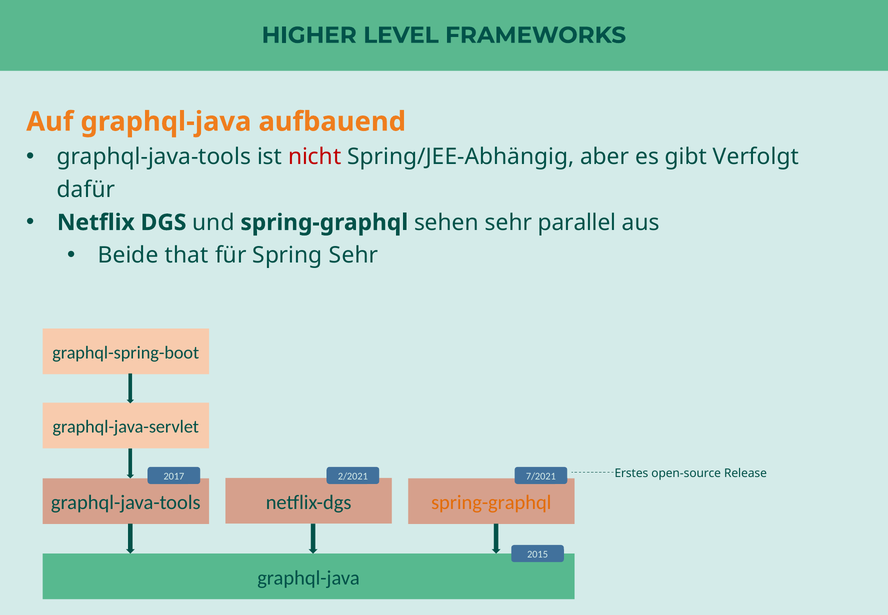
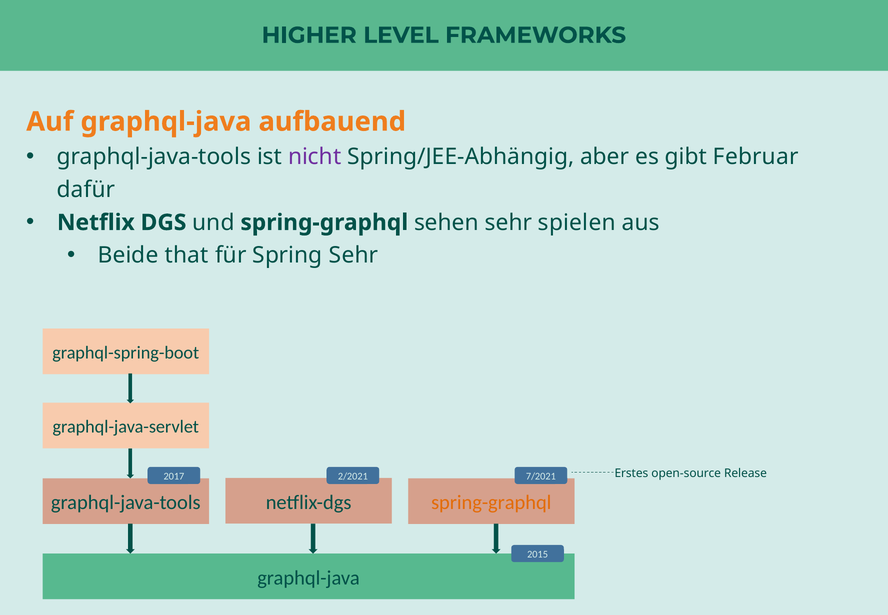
nicht colour: red -> purple (315, 157)
Verfolgt: Verfolgt -> Februar (756, 157)
parallel: parallel -> spielen (577, 222)
